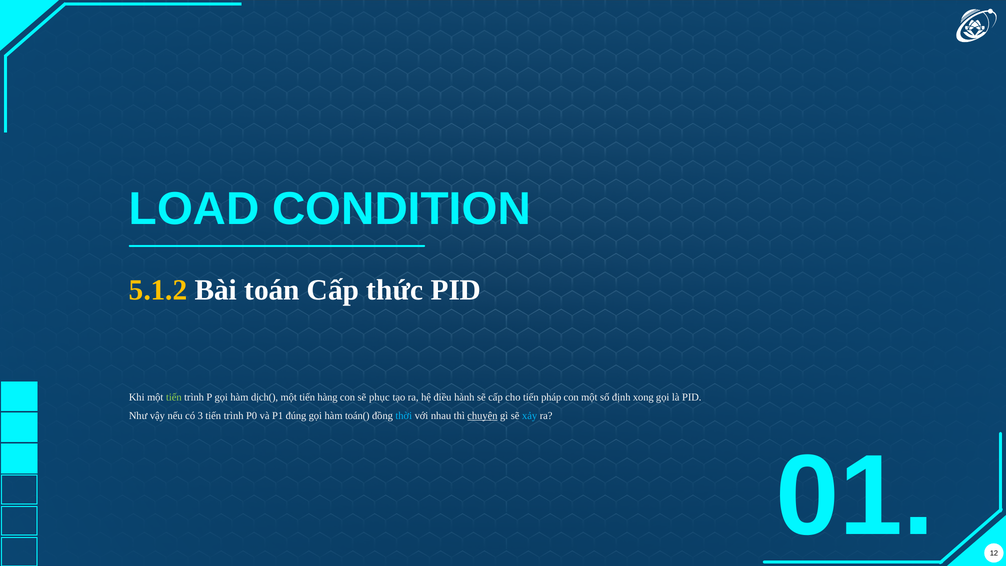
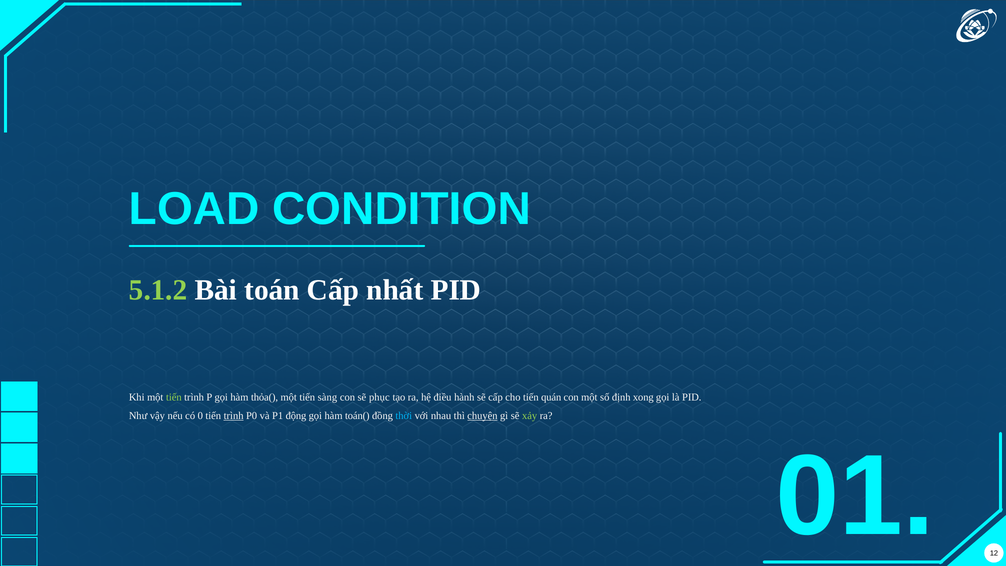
5.1.2 colour: yellow -> light green (158, 290)
thức: thức -> nhất (395, 290)
dịch(: dịch( -> thỏa( (265, 397)
hàng: hàng -> sàng (327, 397)
pháp: pháp -> quán (551, 397)
3: 3 -> 0 (200, 416)
trình underline: none -> present (234, 416)
đúng: đúng -> động (296, 416)
xảy colour: light blue -> light green (530, 416)
